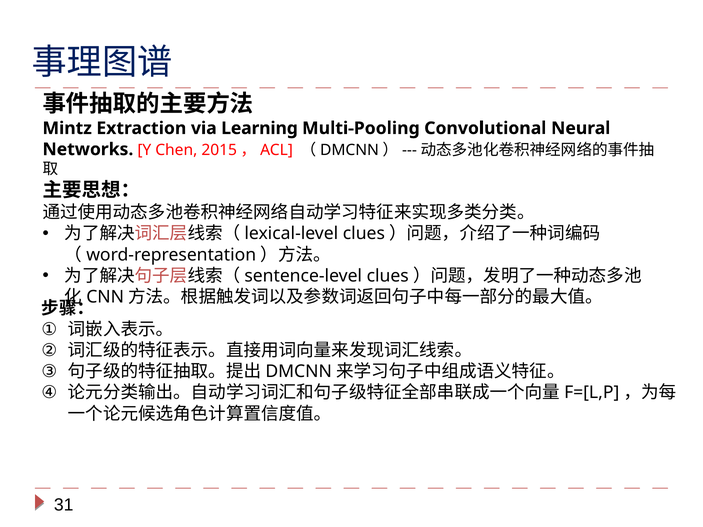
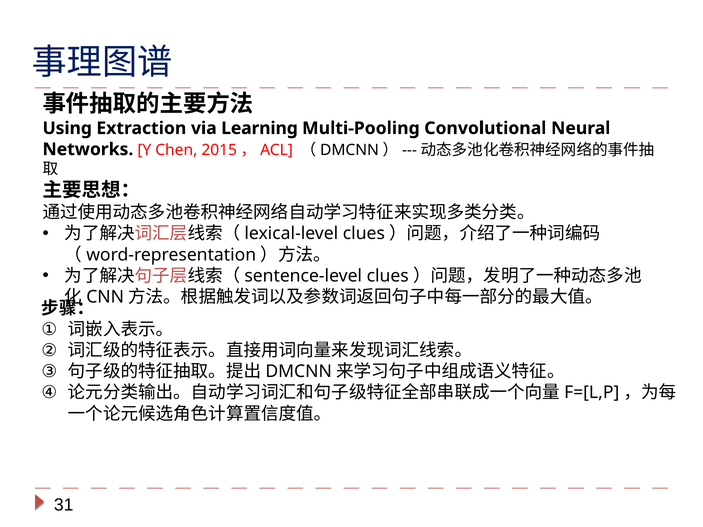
Mintz: Mintz -> Using (67, 128)
